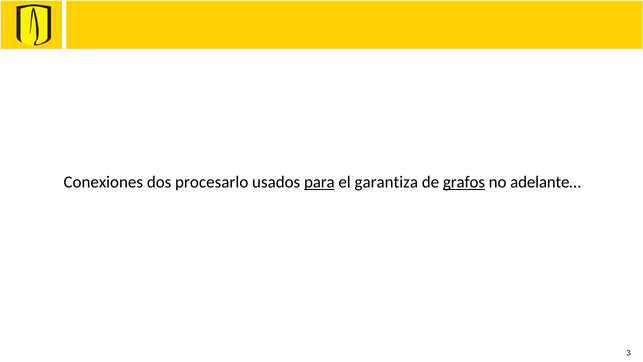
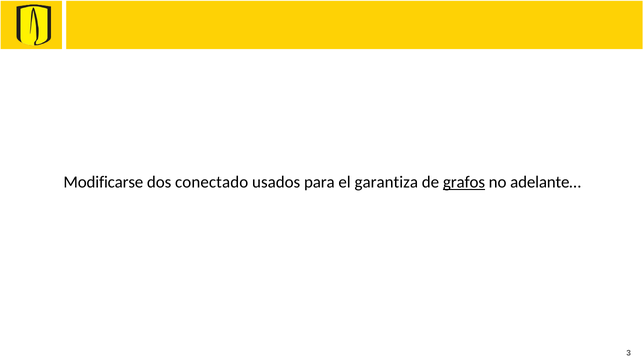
Conexiones: Conexiones -> Modificarse (103, 182)
procesarlo: procesarlo -> conectado (212, 182)
para underline: present -> none (319, 182)
